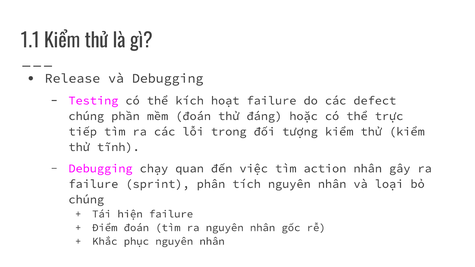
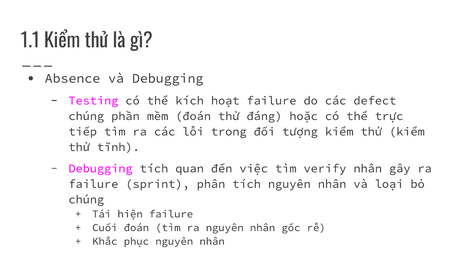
Release: Release -> Absence (72, 78)
Debugging chạy: chạy -> tích (154, 169)
action: action -> verify (325, 169)
Điểm: Điểm -> Cuối (105, 228)
